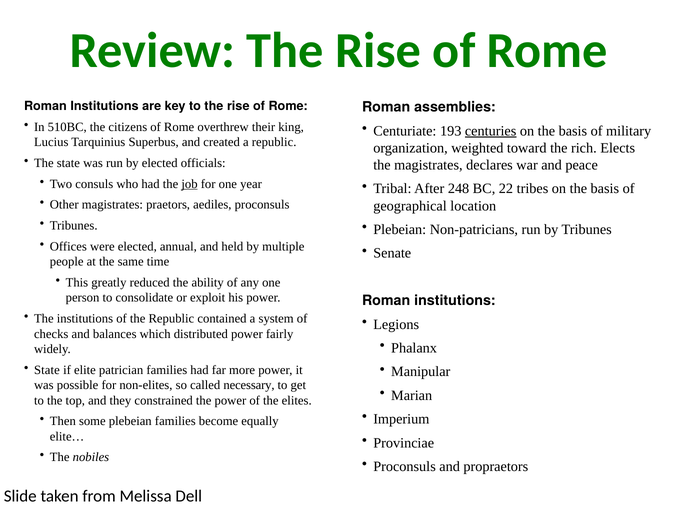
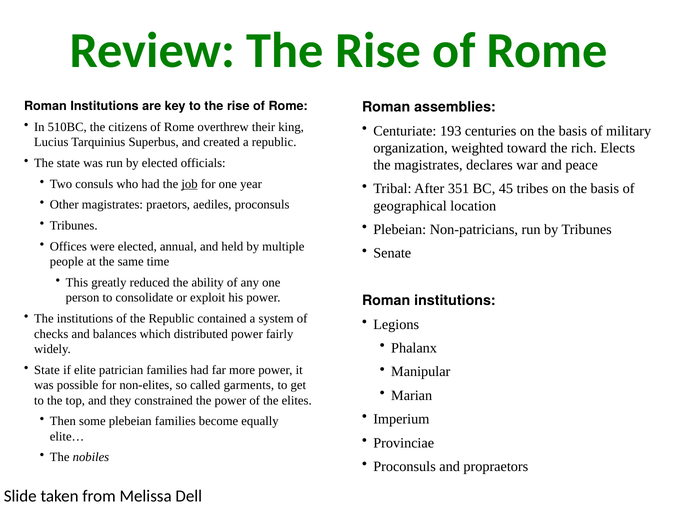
centuries underline: present -> none (491, 131)
248: 248 -> 351 (459, 189)
22: 22 -> 45 (506, 189)
necessary: necessary -> garments (249, 385)
